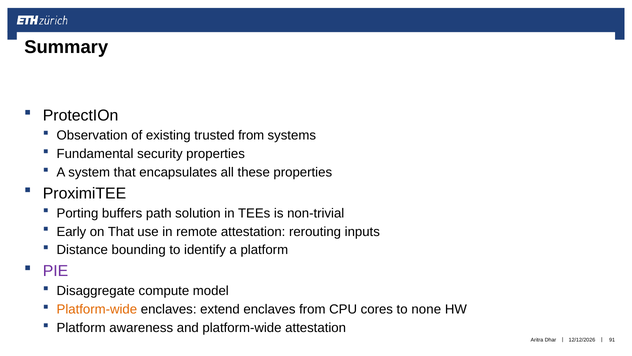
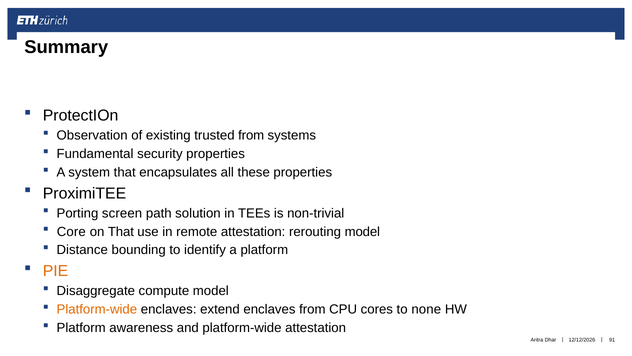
buffers: buffers -> screen (122, 213)
Early: Early -> Core (71, 231)
rerouting inputs: inputs -> model (362, 231)
PIE colour: purple -> orange (56, 271)
